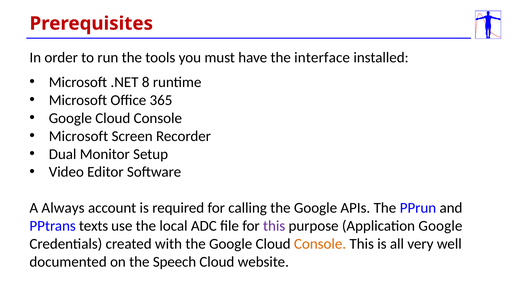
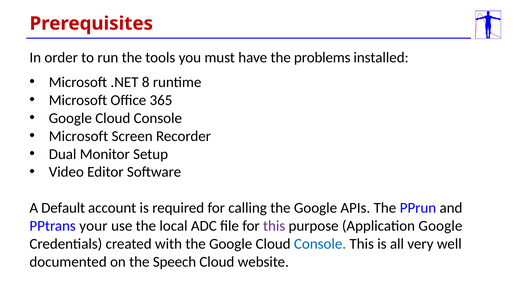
interface: interface -> problems (322, 58)
Always: Always -> Default (63, 208)
texts: texts -> your (93, 226)
Console colour: orange -> blue (320, 244)
